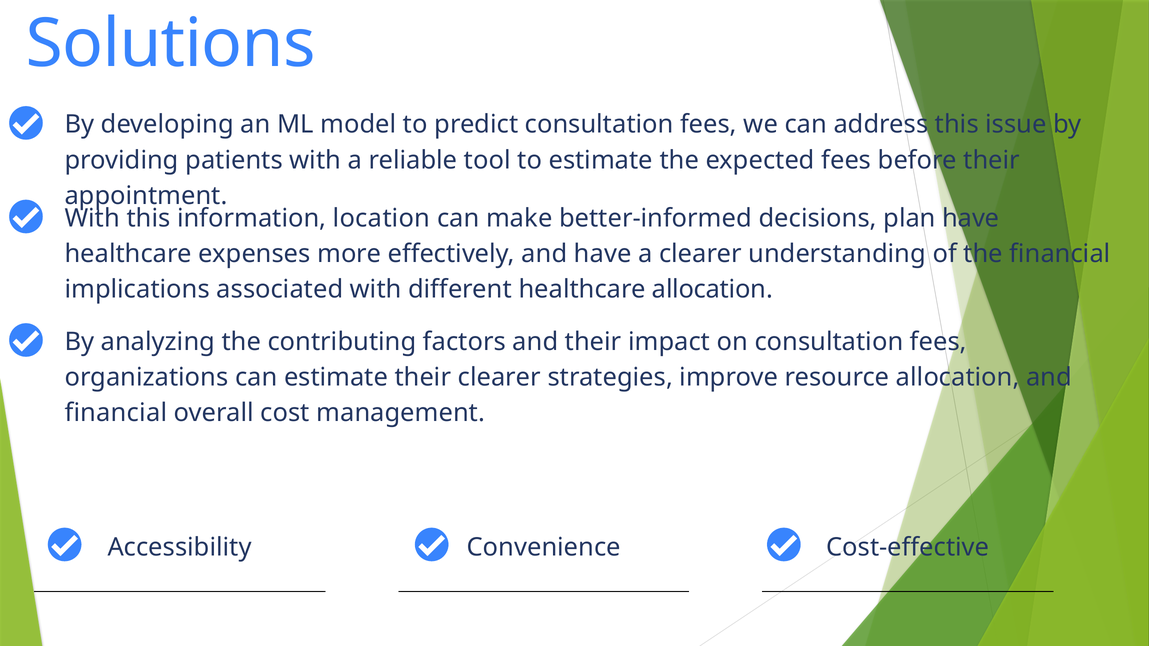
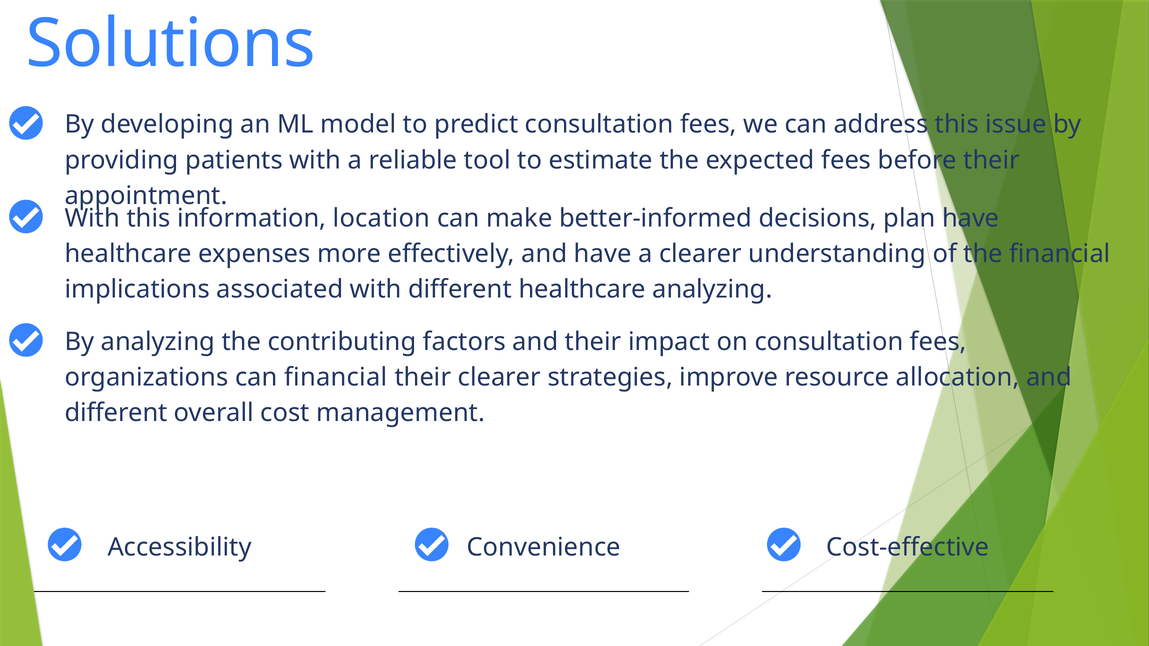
healthcare allocation: allocation -> analyzing (712, 290)
can estimate: estimate -> financial (336, 377)
financial: financial -> different (116, 413)
